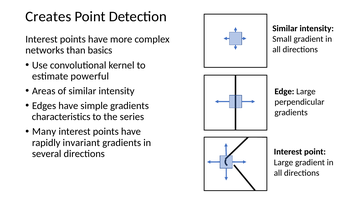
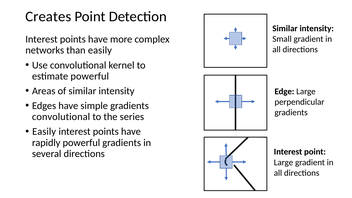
than basics: basics -> easily (100, 50)
characteristics: characteristics -> convolutional (61, 117)
Many: Many -> Easily (44, 132)
rapidly invariant: invariant -> powerful (81, 143)
